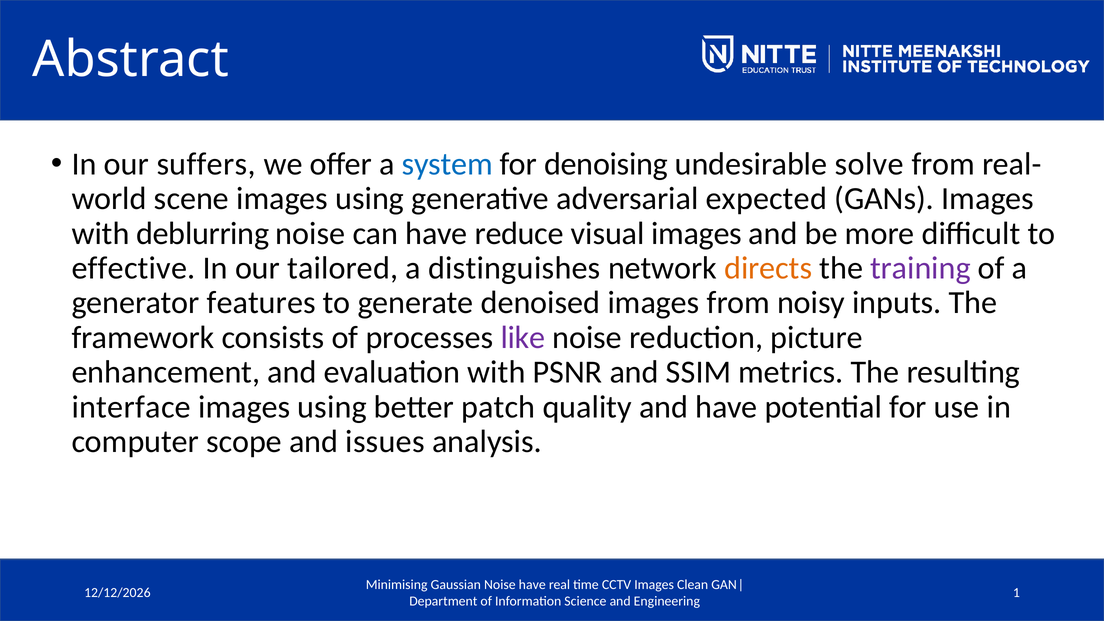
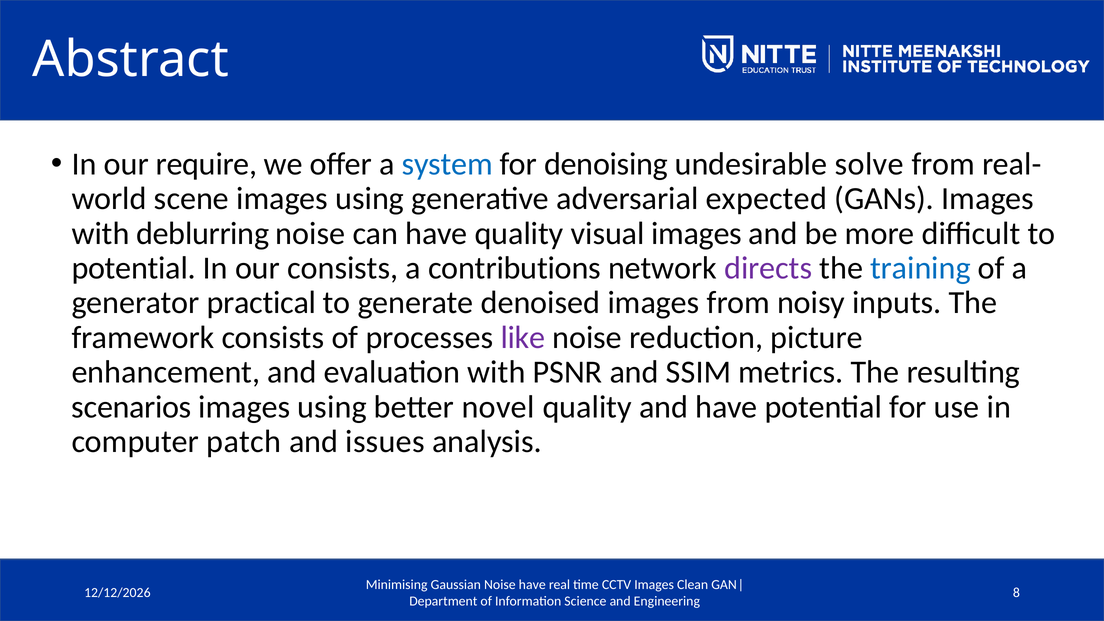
suffers: suffers -> require (206, 164)
have reduce: reduce -> quality (519, 233)
effective: effective -> potential (134, 268)
our tailored: tailored -> consists (343, 268)
distinguishes: distinguishes -> contributions (515, 268)
directs colour: orange -> purple (768, 268)
training colour: purple -> blue (920, 268)
features: features -> practical (261, 303)
interface: interface -> scenarios (132, 407)
patch: patch -> novel (498, 407)
scope: scope -> patch (244, 442)
1: 1 -> 8 (1016, 593)
